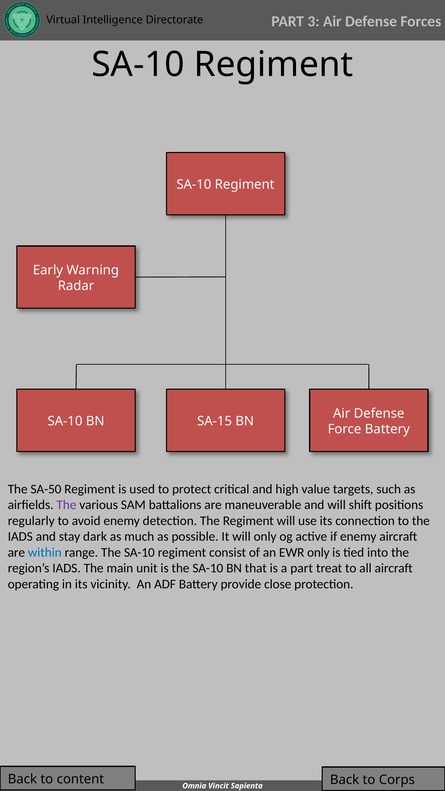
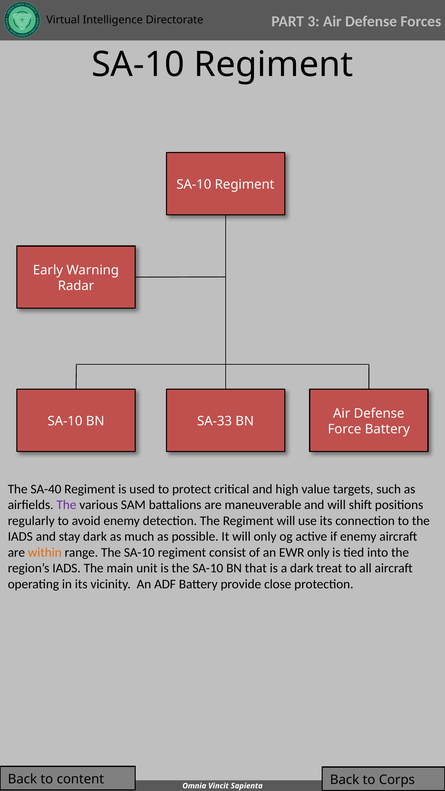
SA-15: SA-15 -> SA-33 (215, 421)
SA-50: SA-50 -> SA-40 (46, 489)
within colour: blue -> orange (45, 552)
a part: part -> dark (302, 568)
